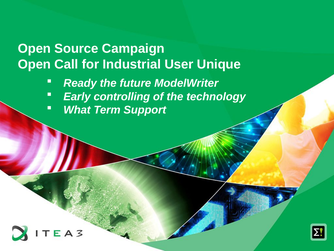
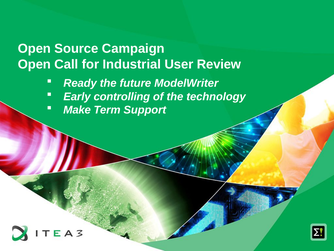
Unique: Unique -> Review (219, 64)
What: What -> Make (77, 110)
